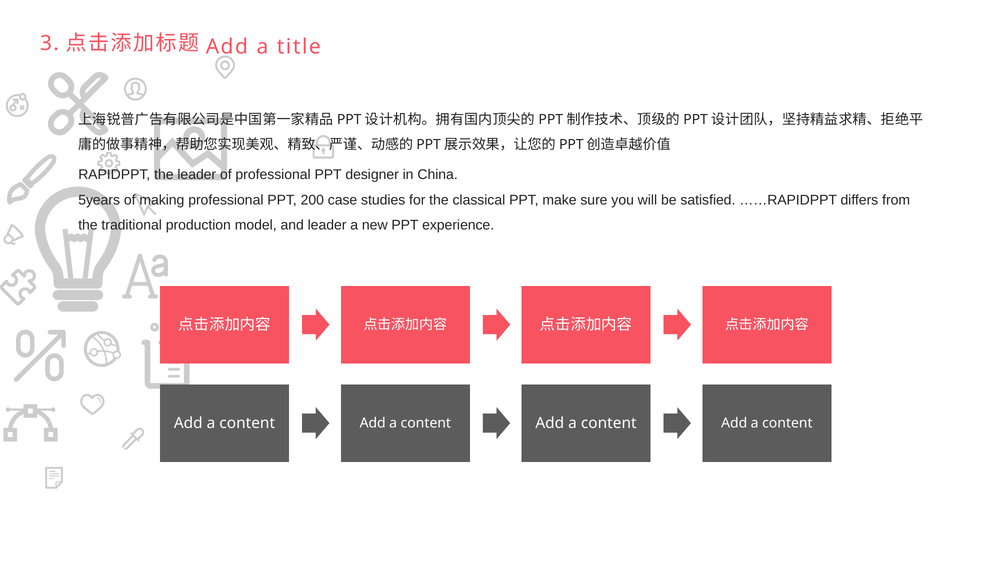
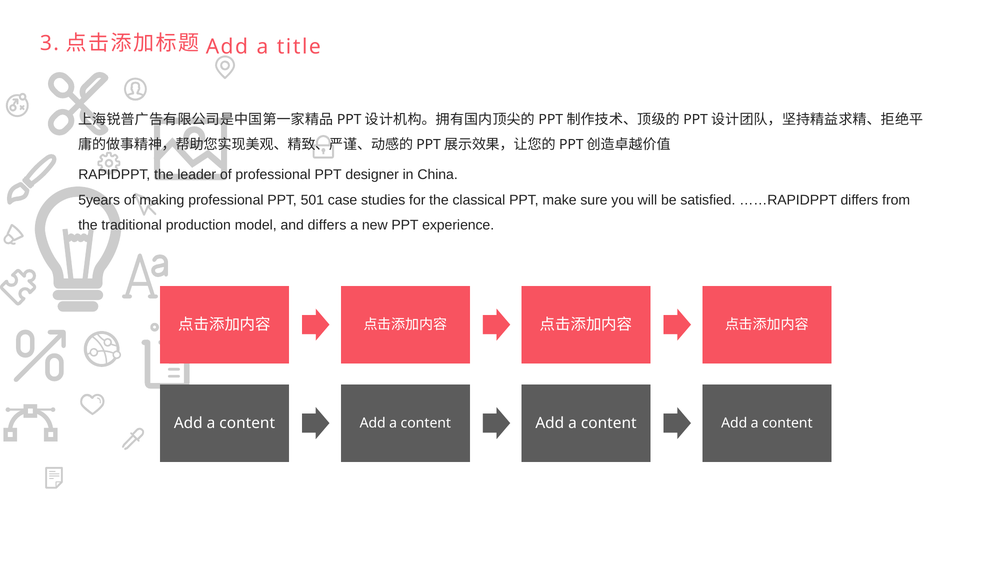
200: 200 -> 501 (312, 200)
and leader: leader -> differs (327, 225)
